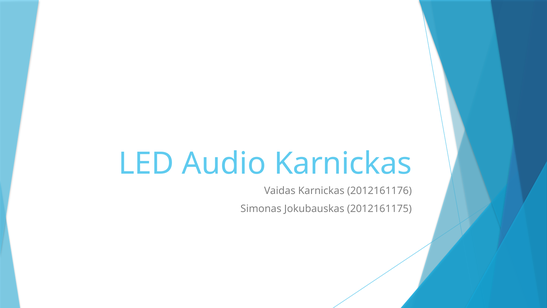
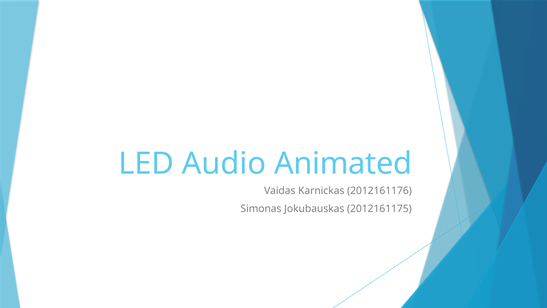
Audio Karnickas: Karnickas -> Animated (343, 163)
